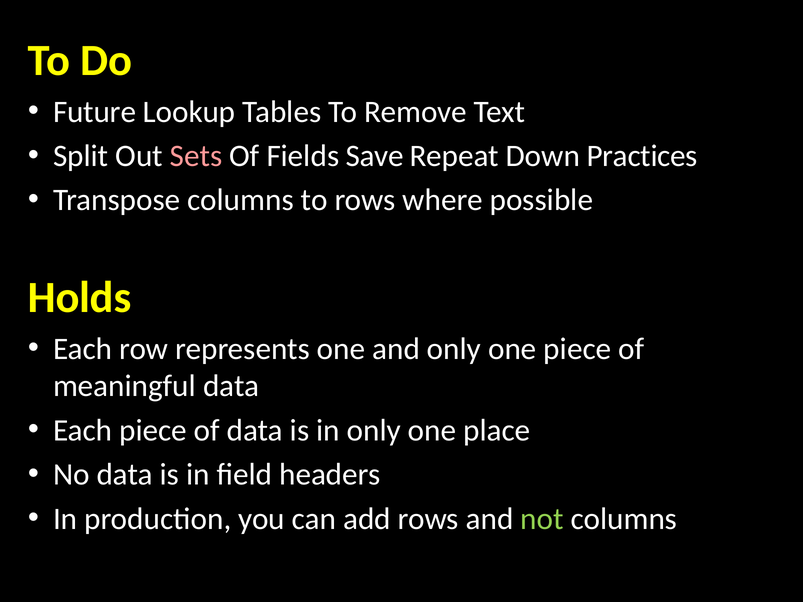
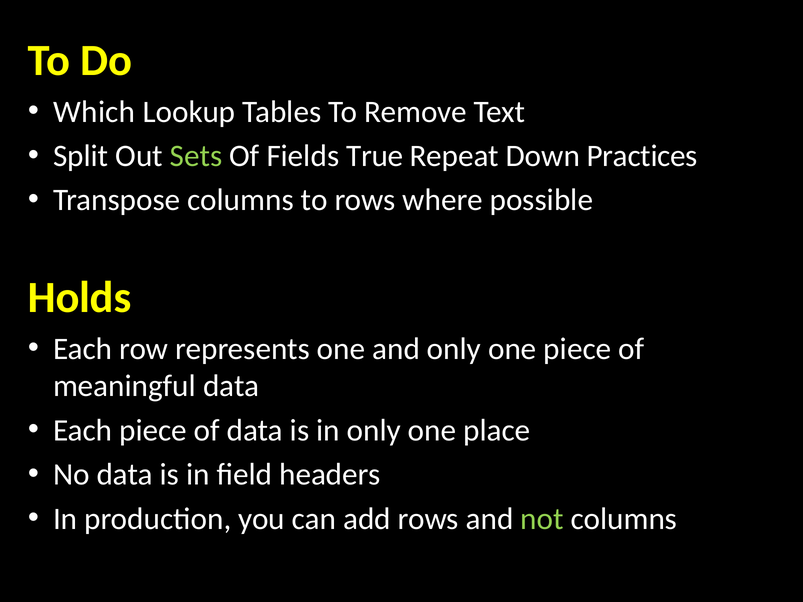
Future: Future -> Which (94, 112)
Sets colour: pink -> light green (196, 156)
Save: Save -> True (375, 156)
